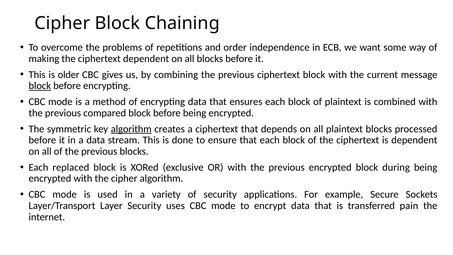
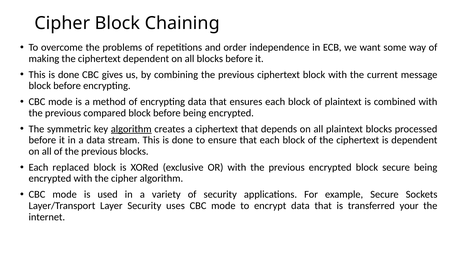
older: older -> done (69, 75)
block underline: present -> none (40, 86)
block during: during -> secure (396, 167)
pain: pain -> your (409, 206)
